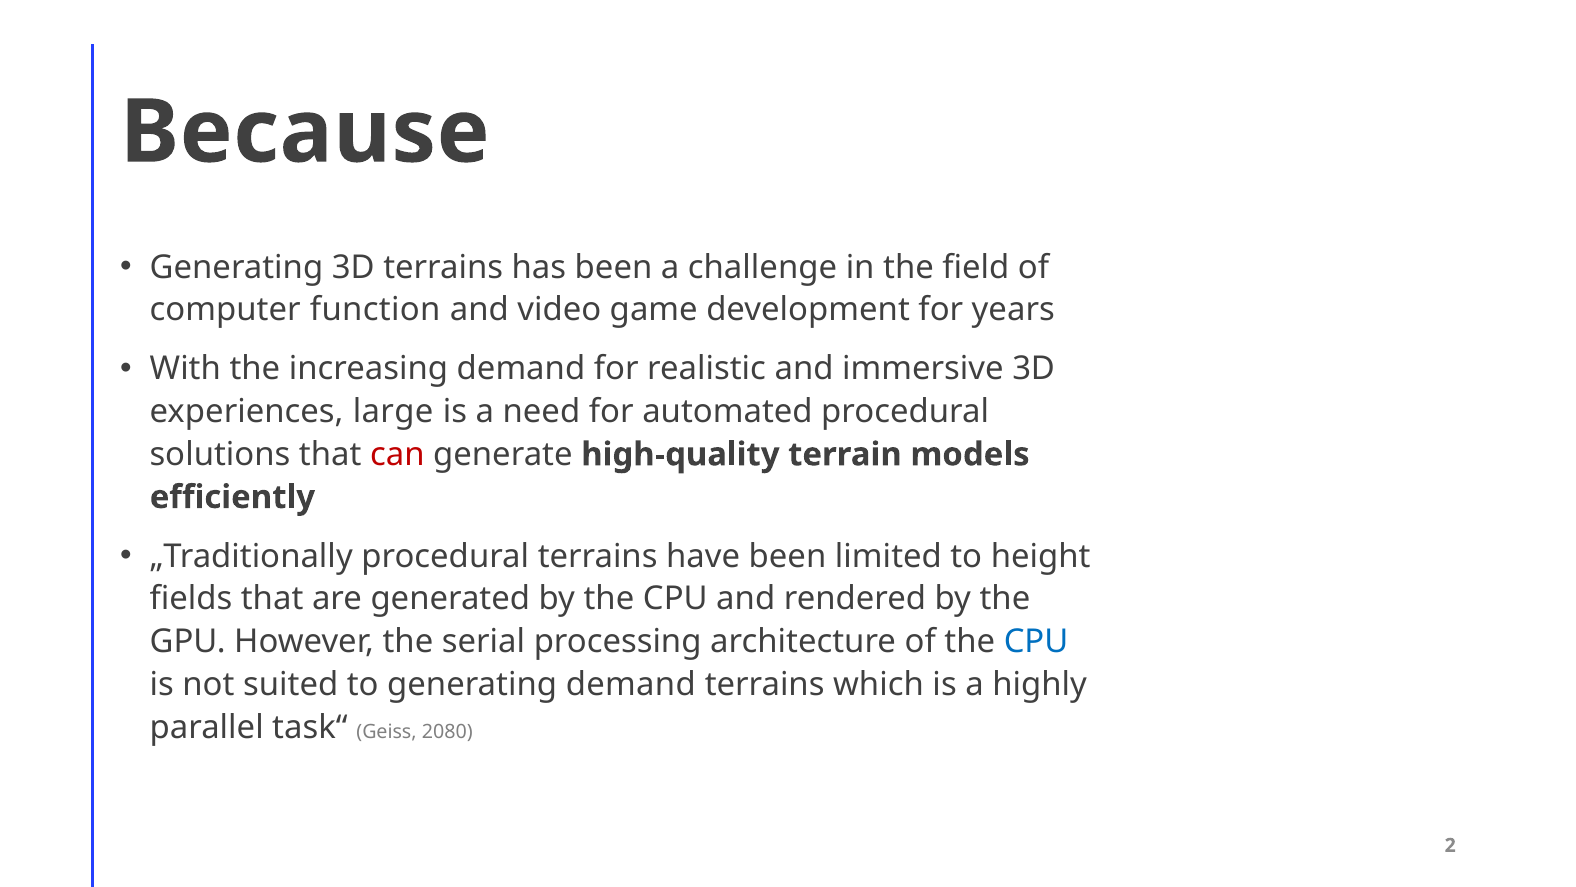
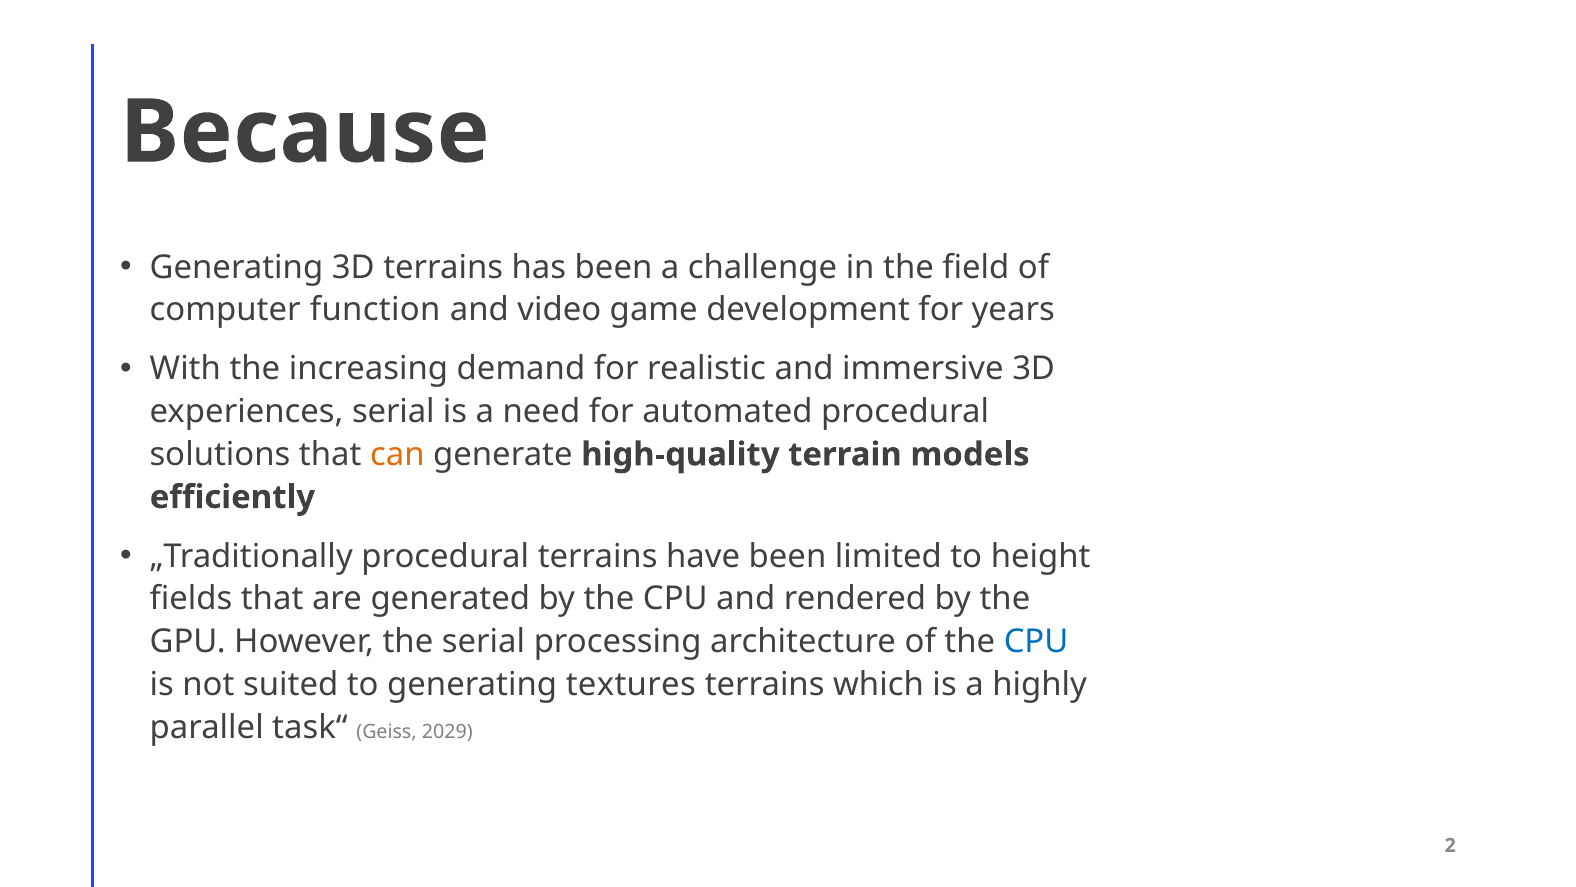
experiences large: large -> serial (393, 412)
can colour: red -> orange (397, 454)
generating demand: demand -> textures (631, 684)
2080: 2080 -> 2029 (447, 731)
